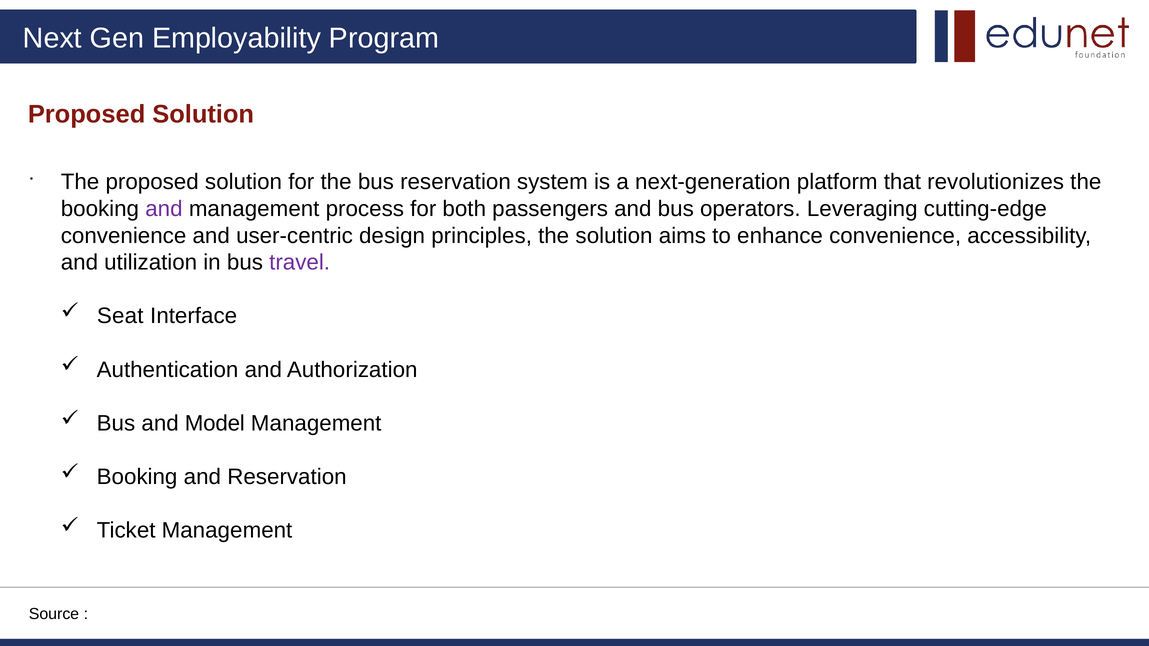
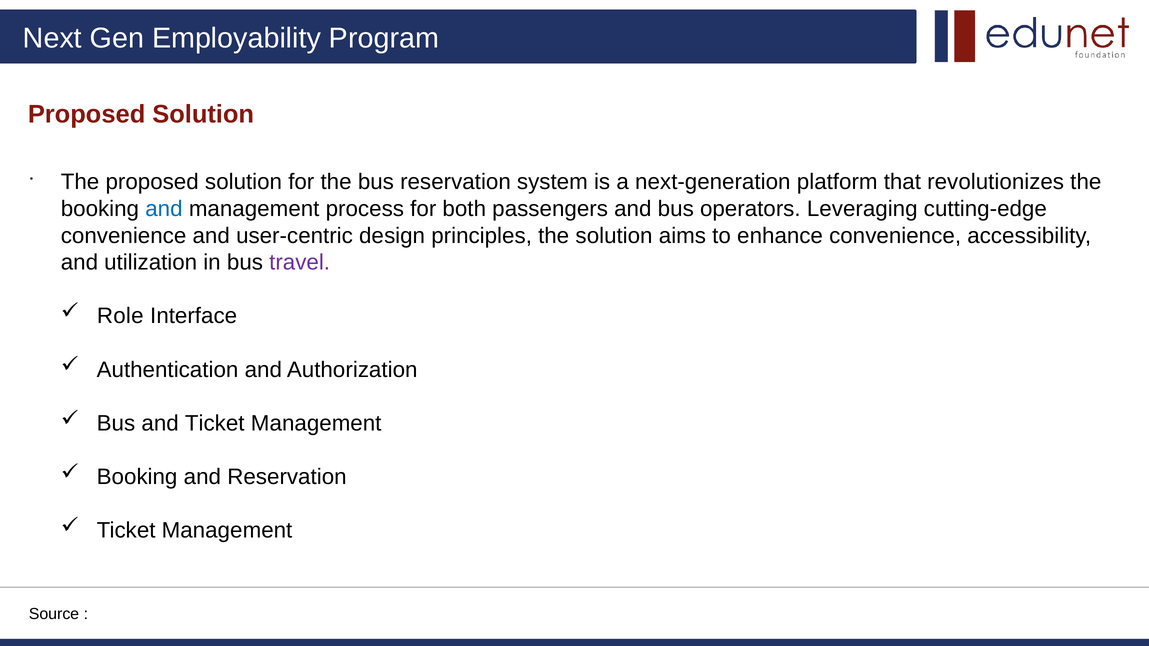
and colour: purple -> blue (164, 209)
Seat: Seat -> Role (120, 316)
and Model: Model -> Ticket (215, 424)
